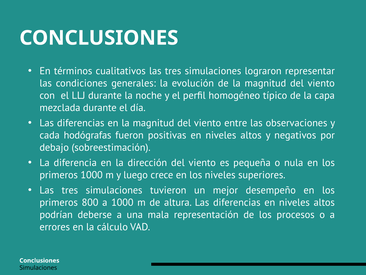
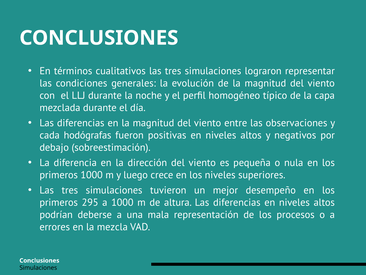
800: 800 -> 295 (90, 202)
cálculo: cálculo -> mezcla (112, 227)
